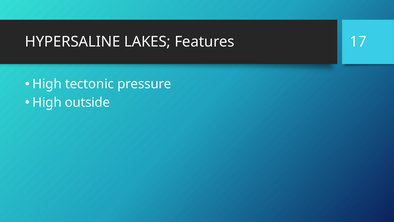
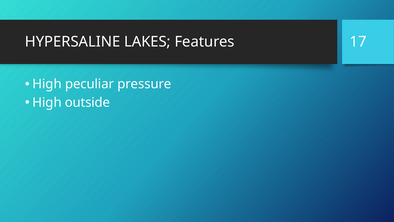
tectonic: tectonic -> peculiar (90, 84)
